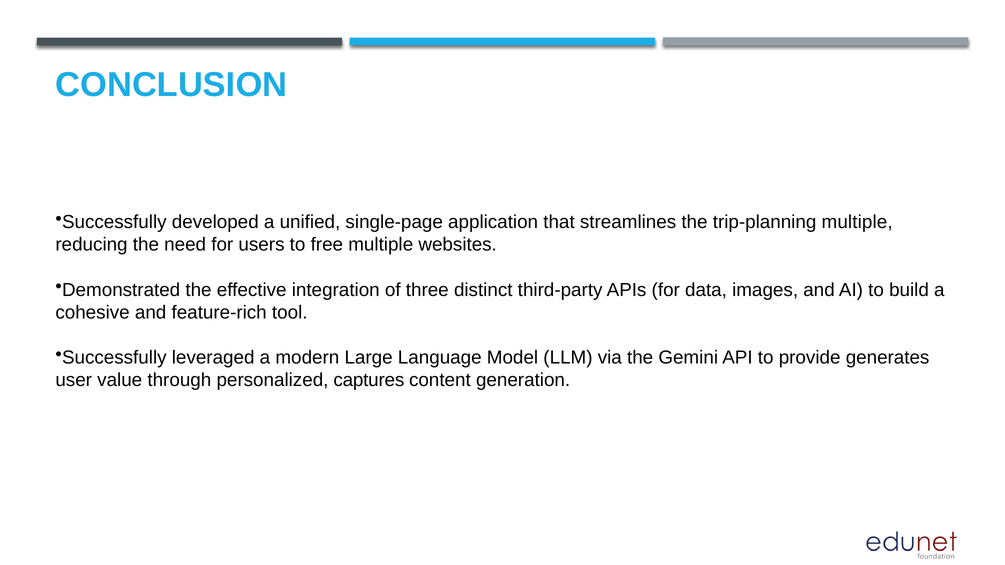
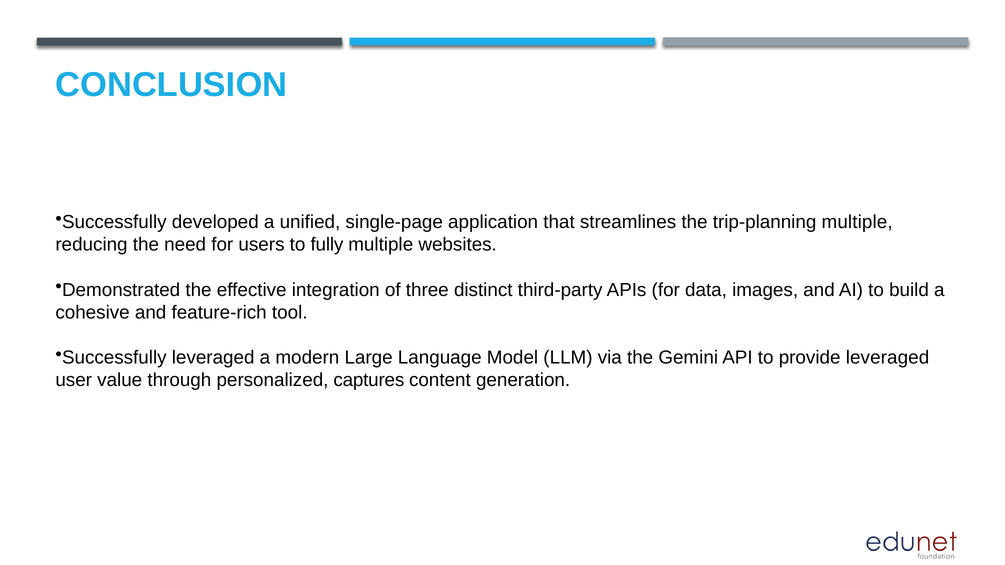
free: free -> fully (327, 245)
provide generates: generates -> leveraged (888, 358)
